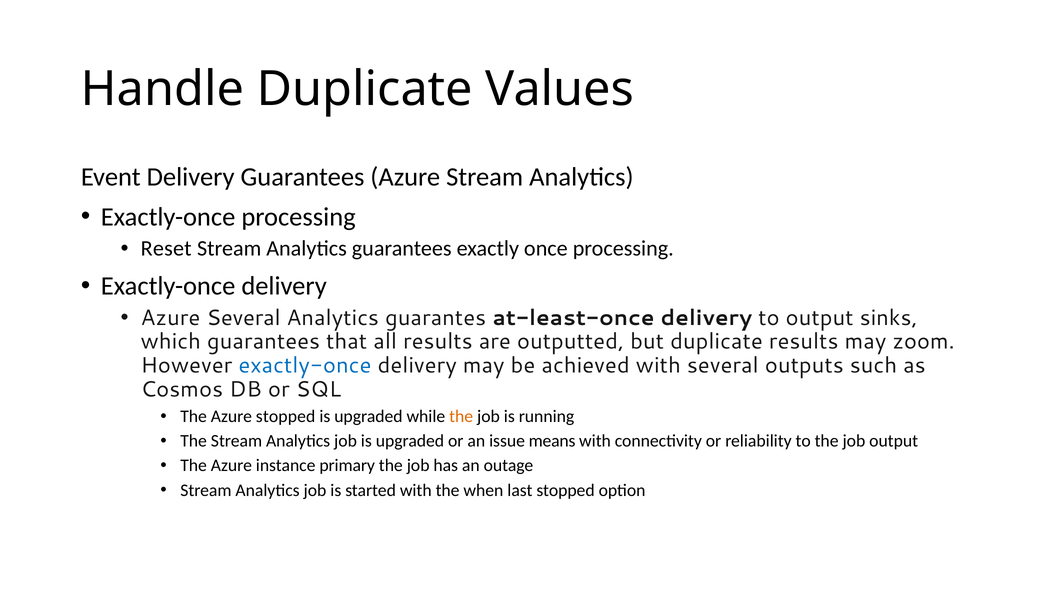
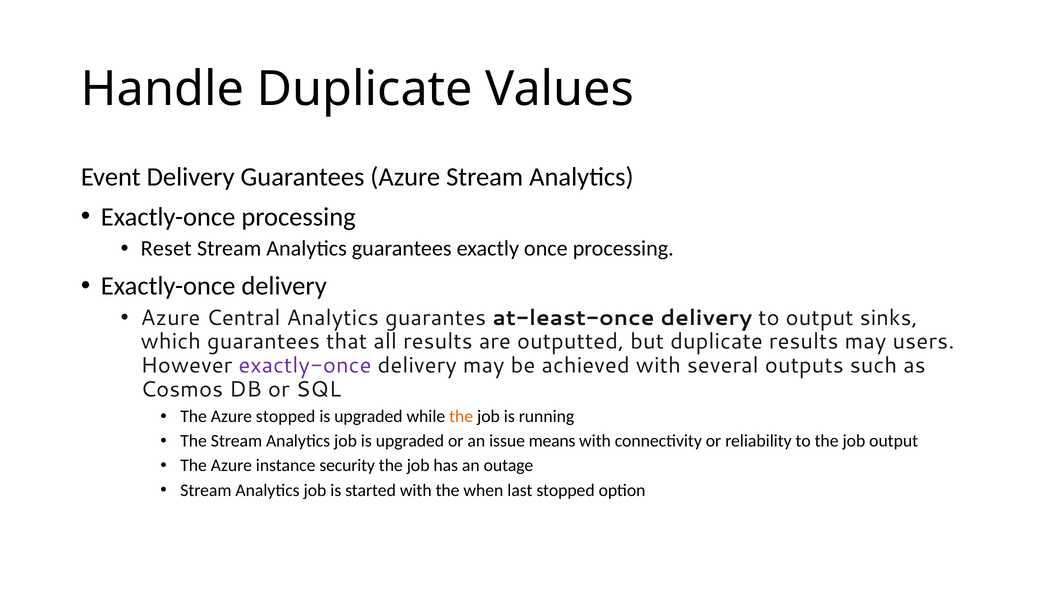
Azure Several: Several -> Central (243, 318)
zoom: zoom -> users (923, 342)
exactly-once colour: blue -> purple (305, 365)
primary: primary -> security (347, 465)
